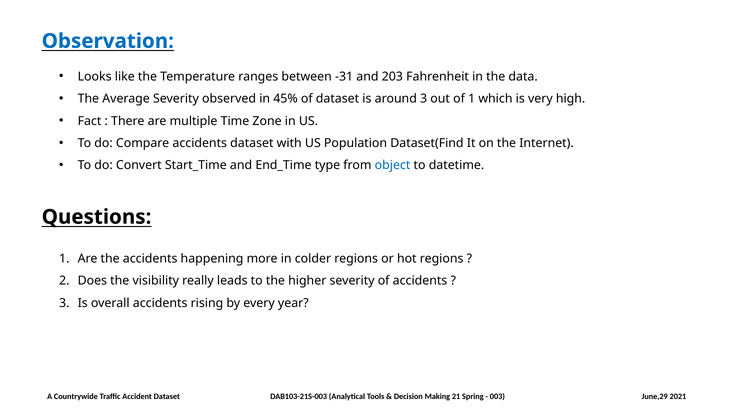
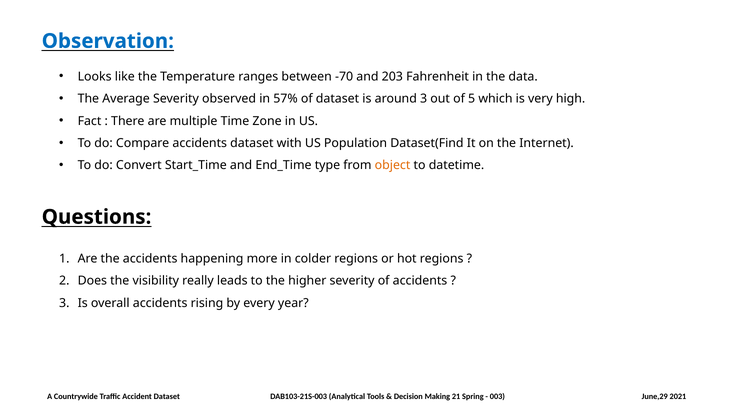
-31: -31 -> -70 (344, 77)
45%: 45% -> 57% (285, 99)
of 1: 1 -> 5 (472, 99)
object colour: blue -> orange (393, 166)
